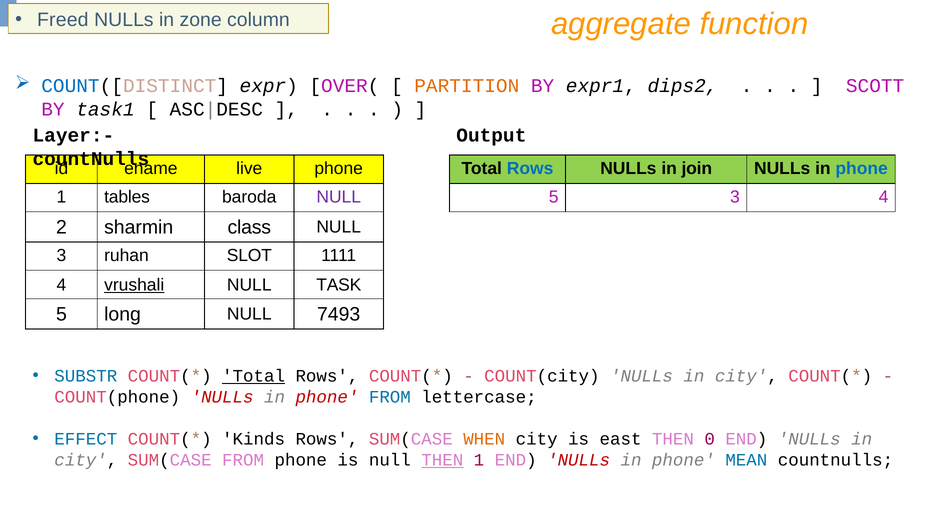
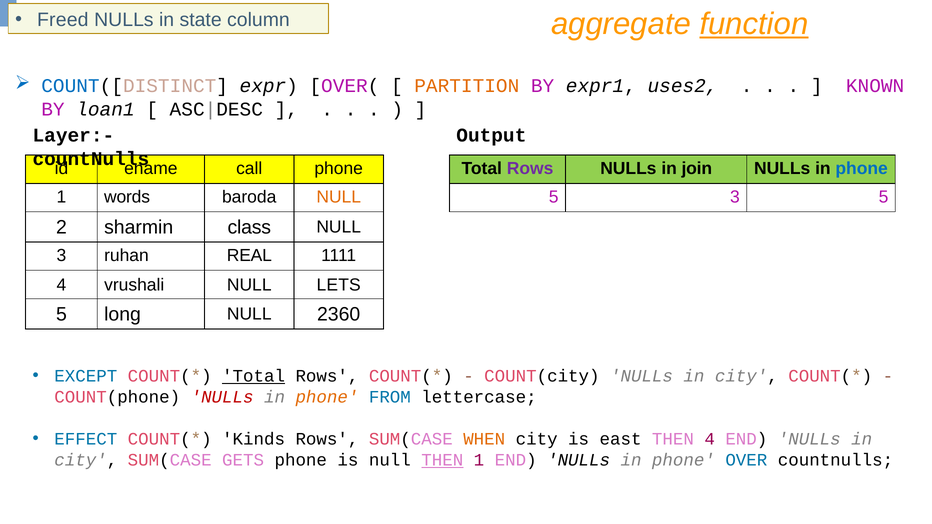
zone: zone -> state (201, 20)
function underline: none -> present (754, 24)
dips2: dips2 -> uses2 (683, 86)
SCOTT: SCOTT -> KNOWN (875, 86)
task1: task1 -> loan1 (105, 109)
live: live -> call (249, 169)
Rows colour: blue -> purple (530, 169)
tables: tables -> words (127, 197)
NULL colour: purple -> orange (339, 197)
3 4: 4 -> 5 (884, 197)
SLOT: SLOT -> REAL (249, 256)
vrushali underline: present -> none (134, 285)
TASK: TASK -> LETS (339, 285)
7493: 7493 -> 2360 (339, 314)
SUBSTR: SUBSTR -> EXCEPT (86, 376)
phone colour: red -> orange (327, 397)
THEN 0: 0 -> 4 (710, 439)
SUM(CASE FROM: FROM -> GETS (243, 460)
NULLs colour: red -> black (579, 460)
MEAN: MEAN -> OVER (746, 460)
